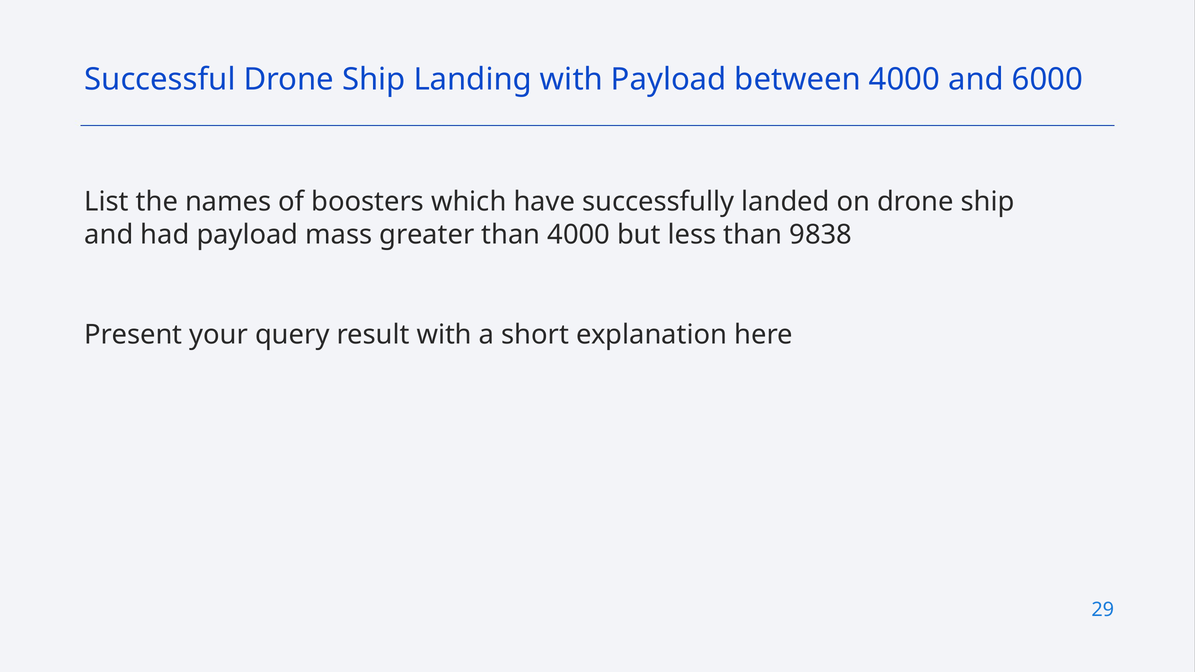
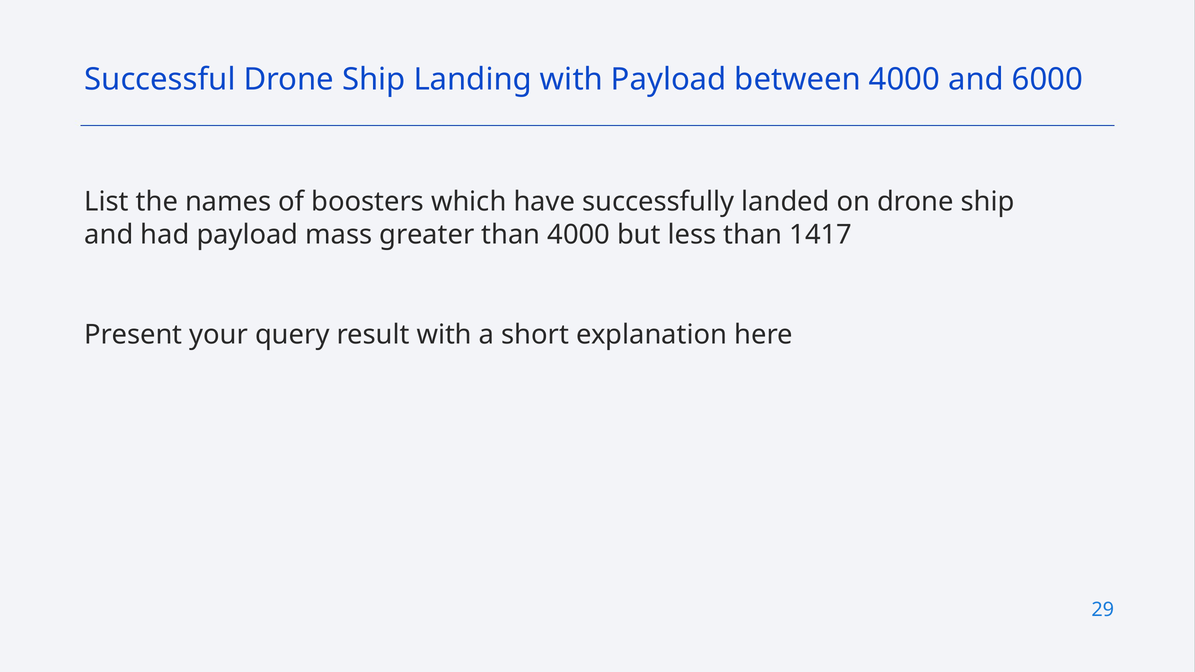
9838: 9838 -> 1417 (821, 235)
